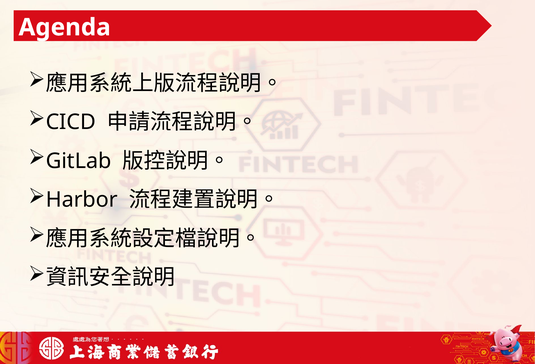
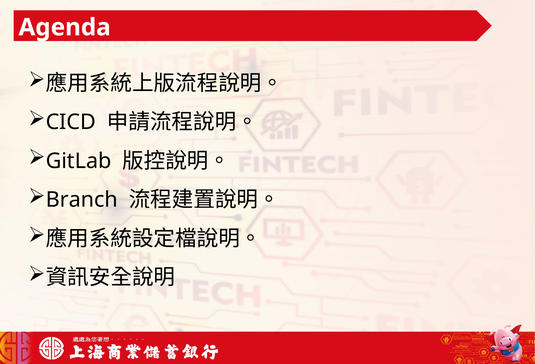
Harbor: Harbor -> Branch (82, 200)
